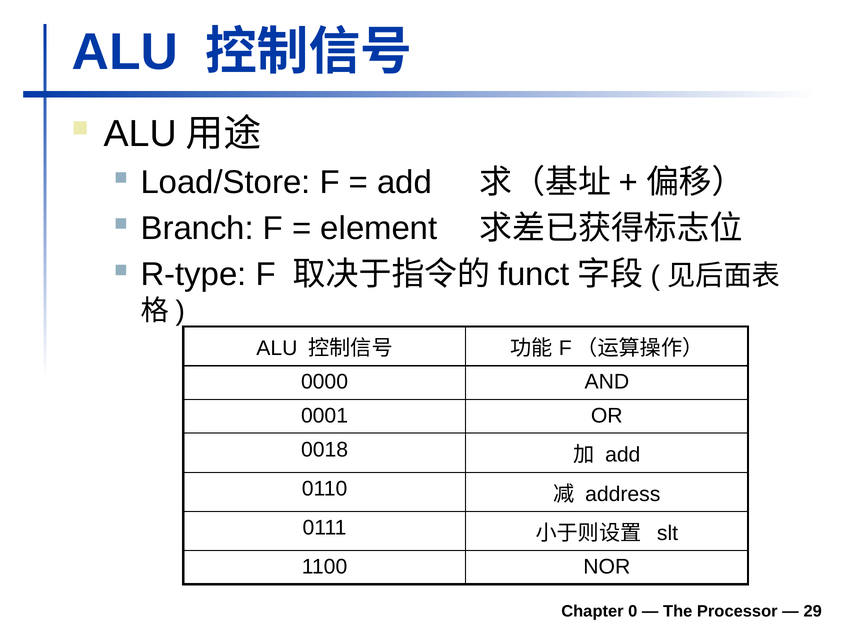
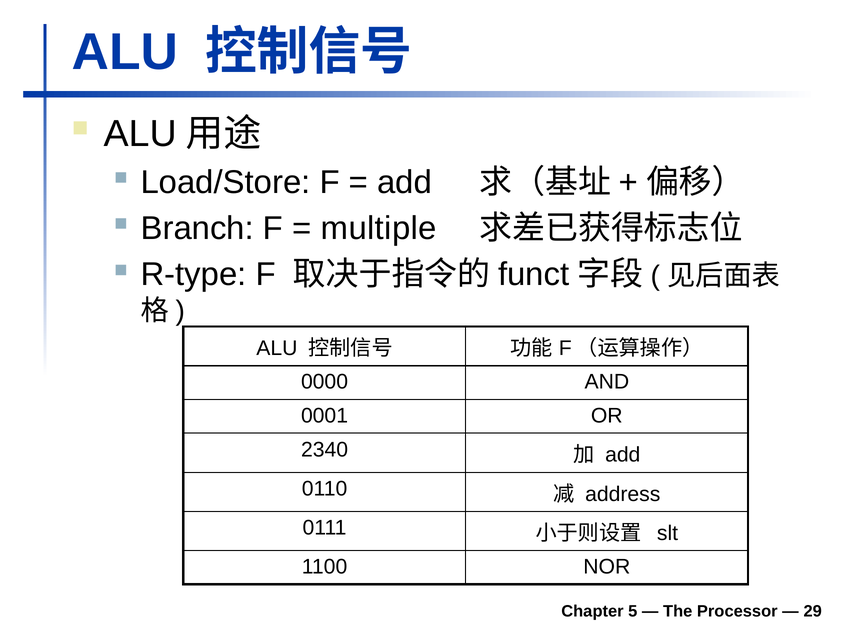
element: element -> multiple (379, 228)
0018: 0018 -> 2340 (325, 450)
0: 0 -> 5 (633, 611)
